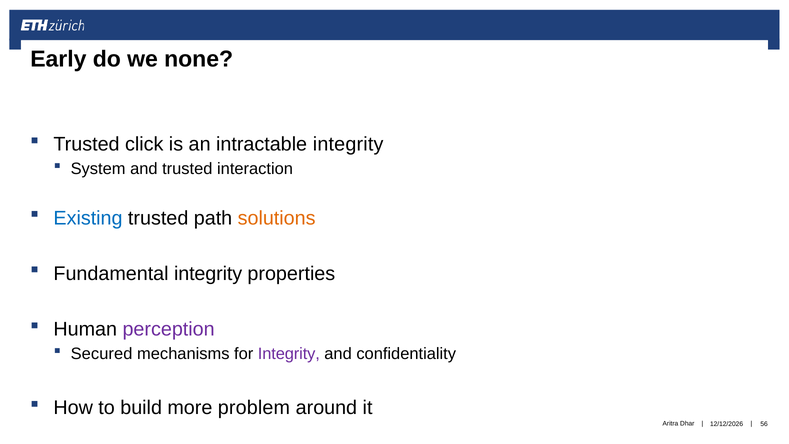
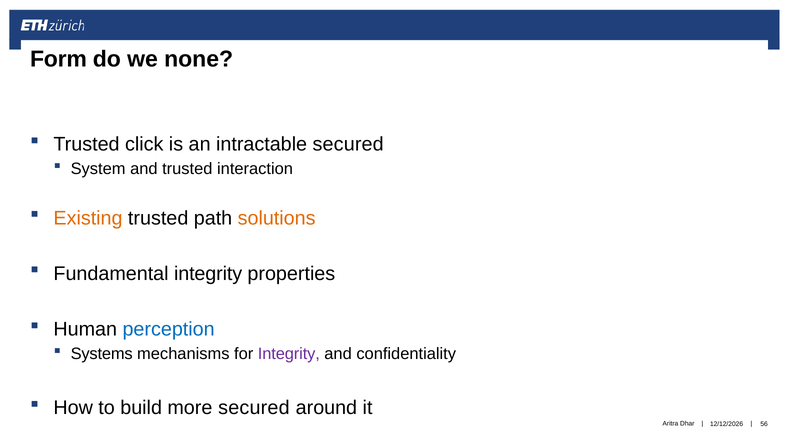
Early: Early -> Form (58, 59)
intractable integrity: integrity -> secured (348, 144)
Existing colour: blue -> orange (88, 218)
perception colour: purple -> blue (169, 329)
Secured: Secured -> Systems (102, 354)
more problem: problem -> secured (254, 408)
